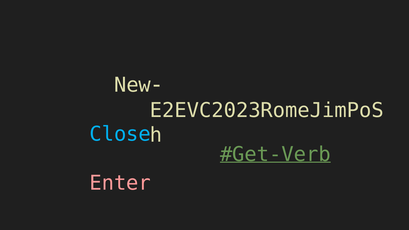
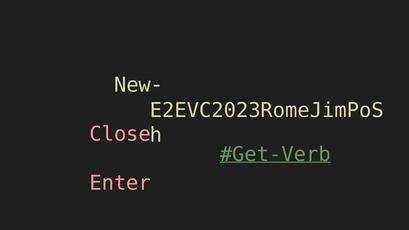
Close colour: light blue -> pink (120, 134)
